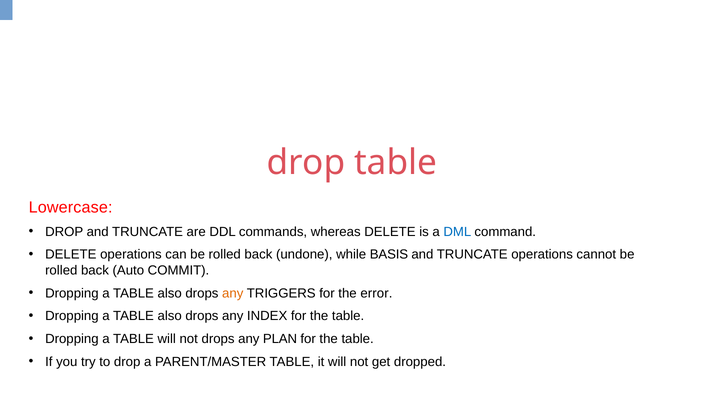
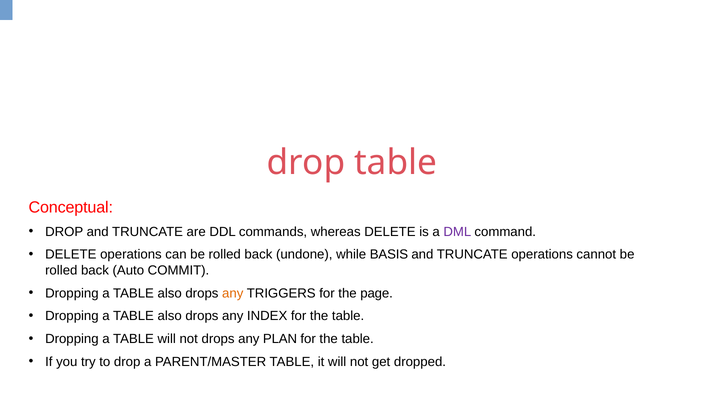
Lowercase: Lowercase -> Conceptual (71, 207)
DML colour: blue -> purple (457, 232)
error: error -> page (377, 293)
